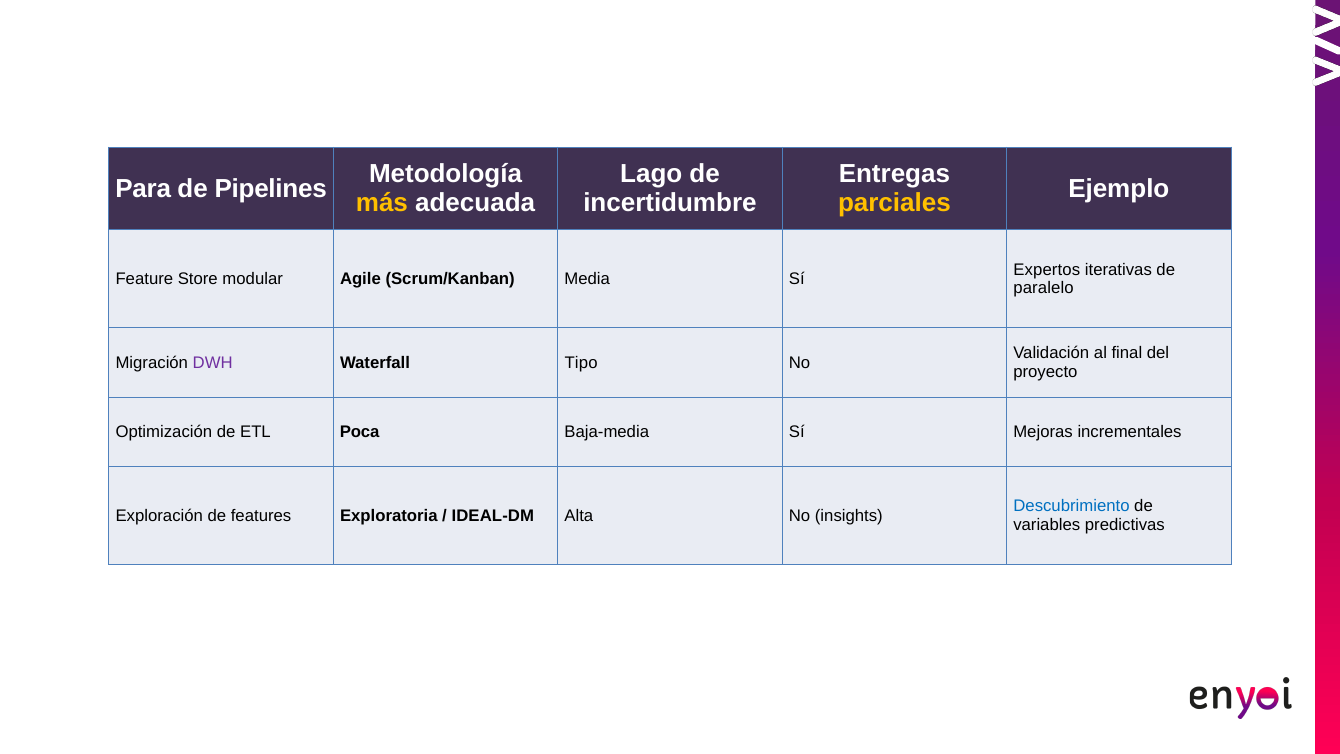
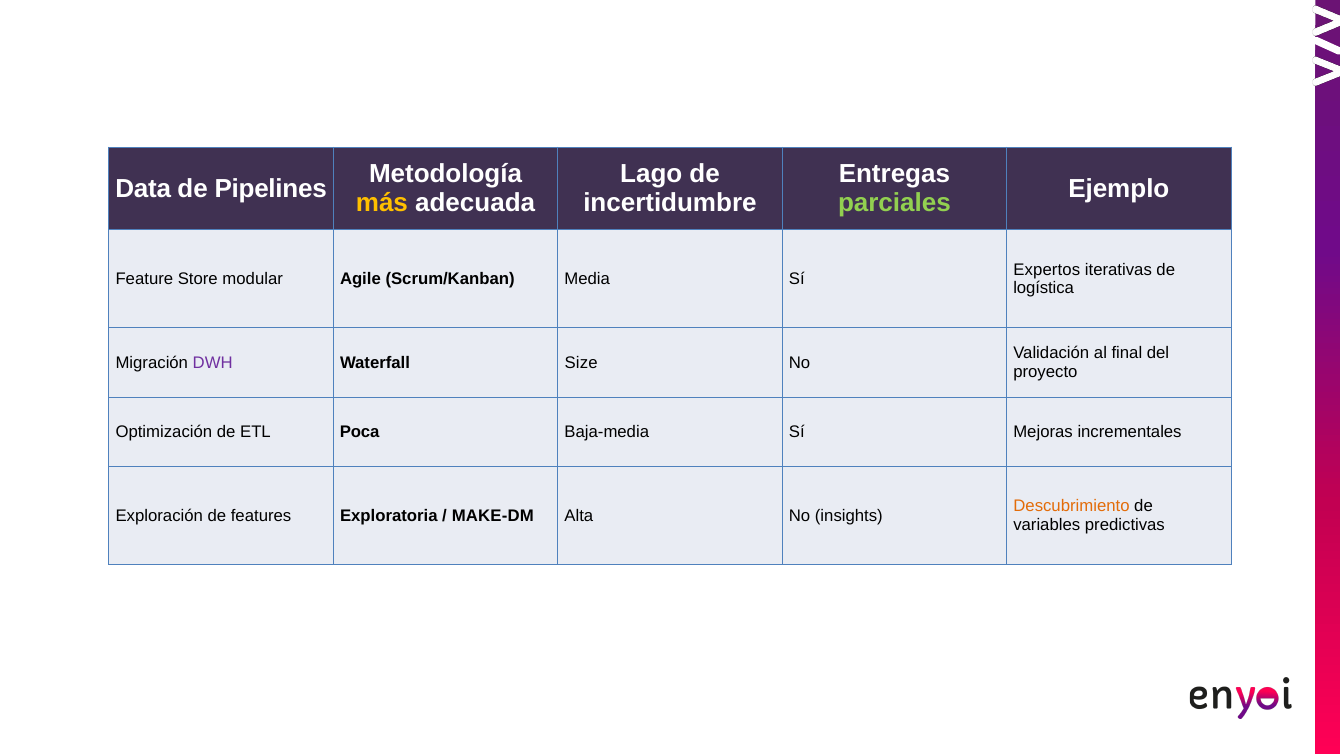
Para: Para -> Data (143, 189)
parciales colour: yellow -> light green (894, 203)
paralelo: paralelo -> logística (1044, 288)
Tipo: Tipo -> Size (581, 362)
Descubrimiento colour: blue -> orange (1071, 506)
IDEAL-DM: IDEAL-DM -> MAKE-DM (493, 515)
